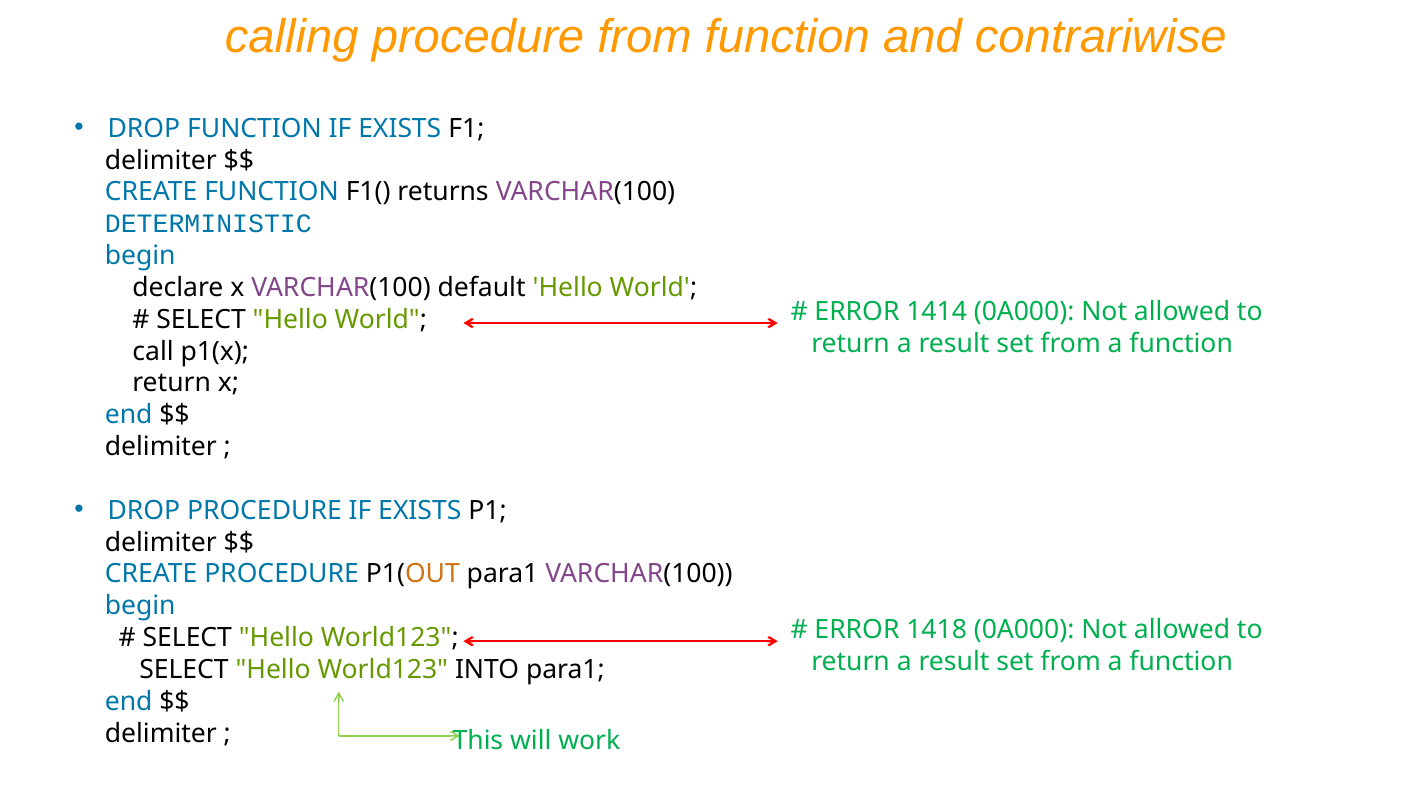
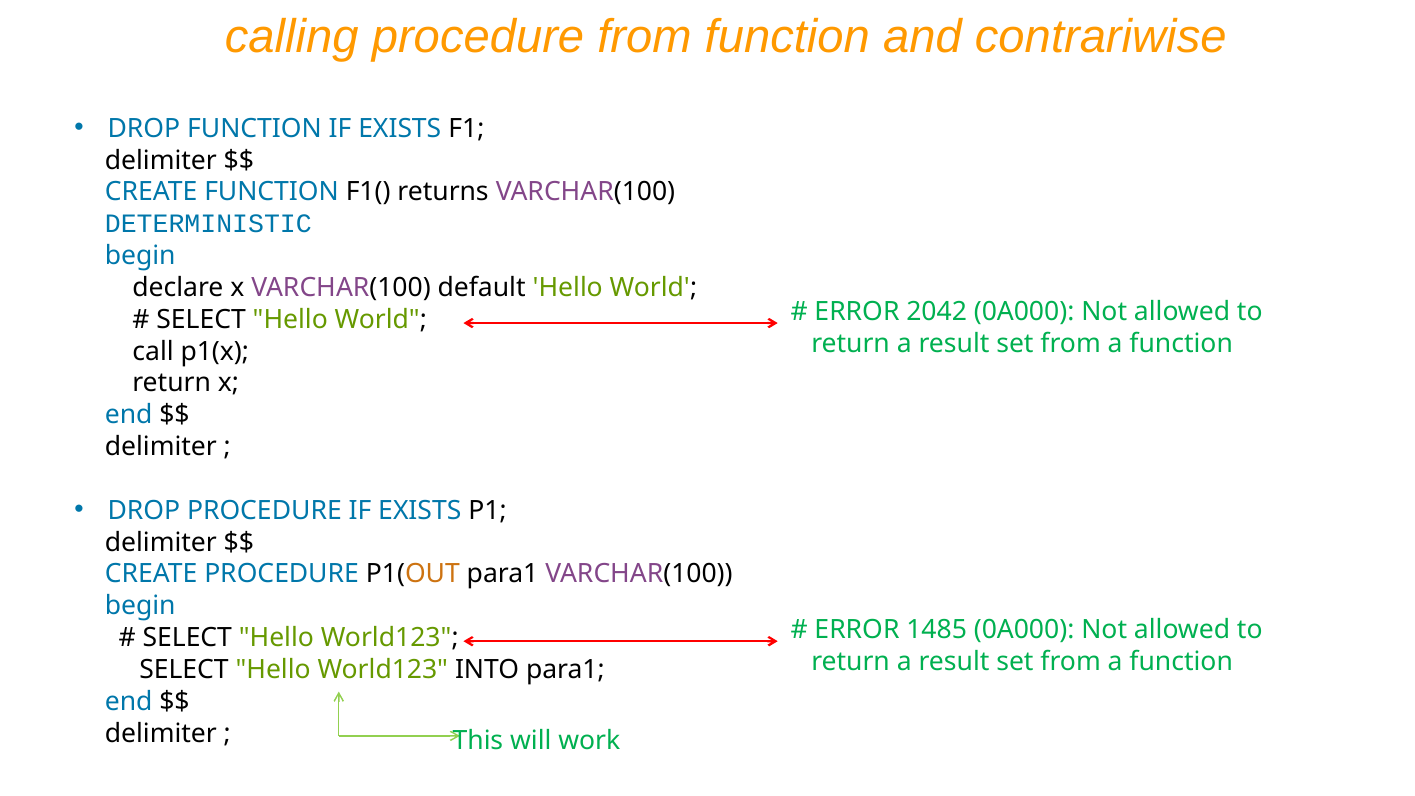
1414: 1414 -> 2042 (937, 312)
1418: 1418 -> 1485 (937, 630)
